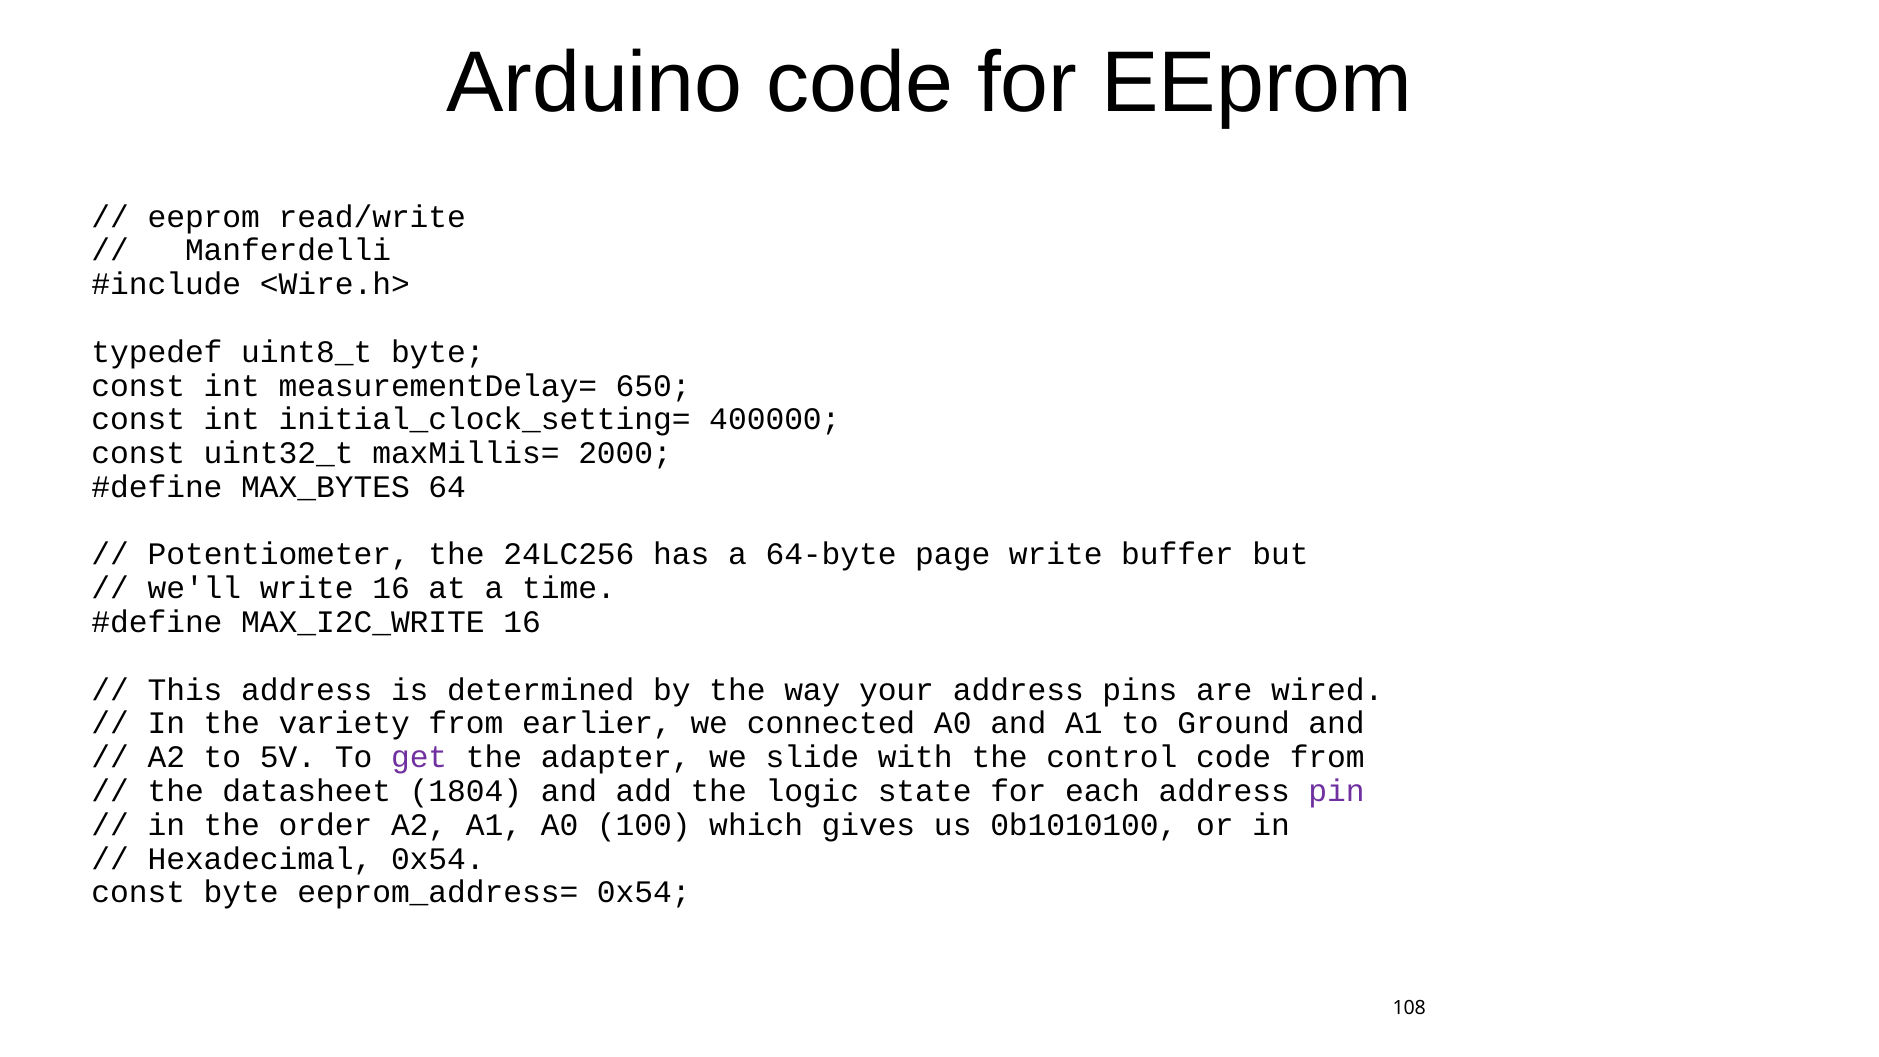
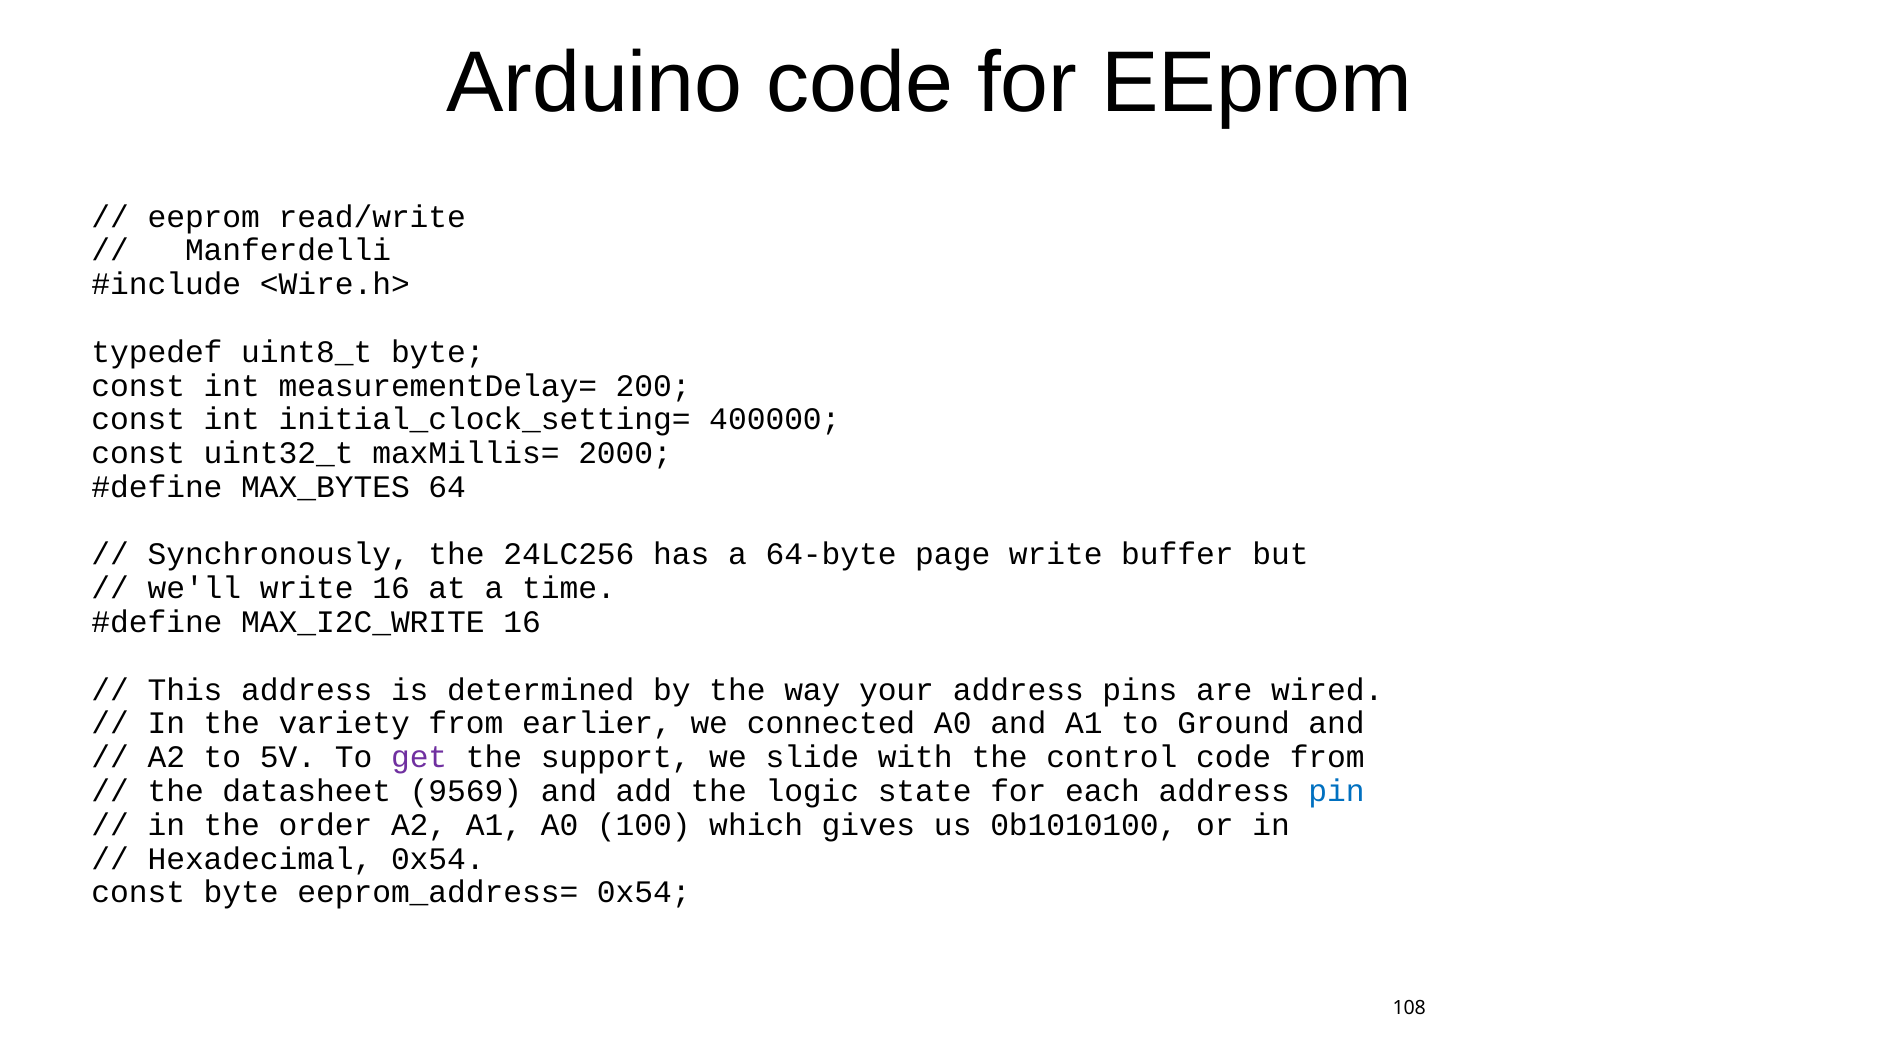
650: 650 -> 200 (653, 386)
Potentiometer: Potentiometer -> Synchronously (279, 555)
adapter: adapter -> support (616, 757)
1804: 1804 -> 9569 (466, 791)
pin colour: purple -> blue (1337, 791)
